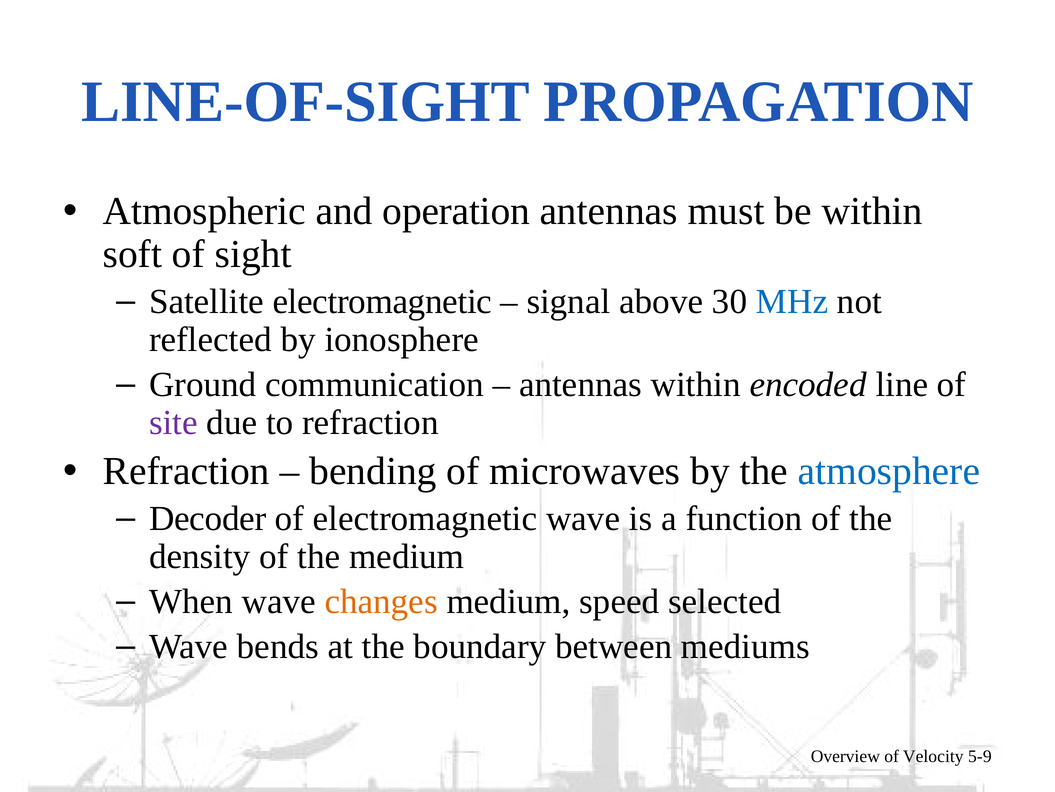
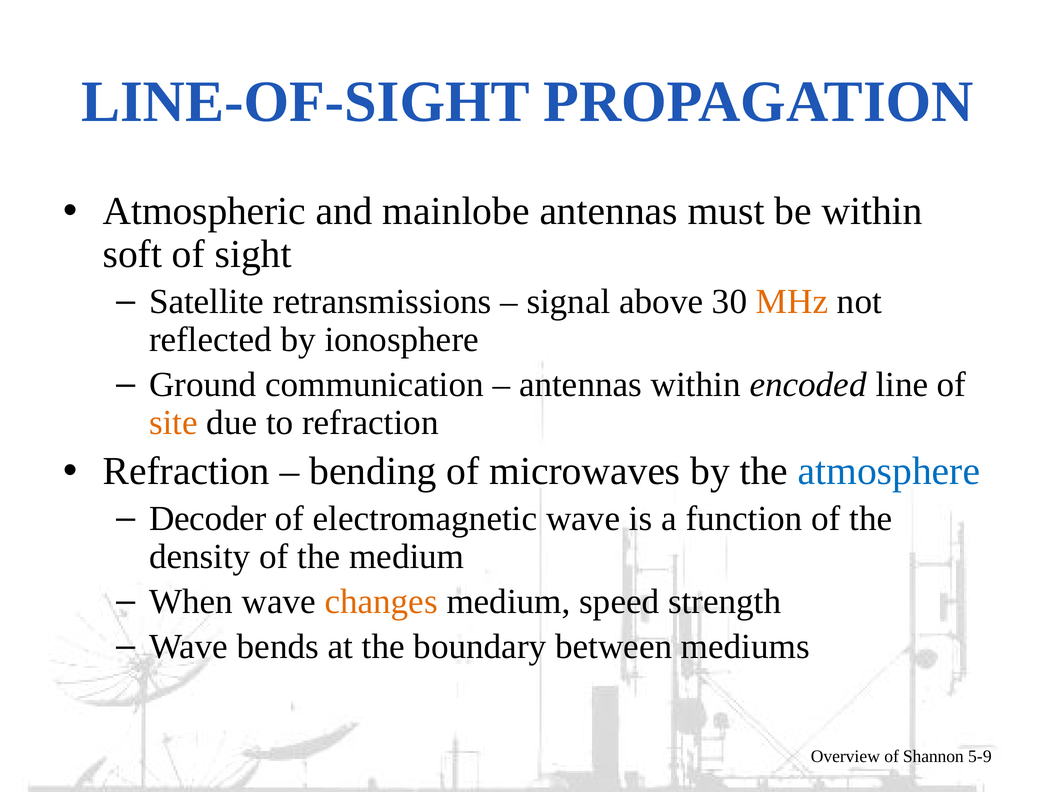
operation: operation -> mainlobe (456, 211)
Satellite electromagnetic: electromagnetic -> retransmissions (382, 301)
MHz colour: blue -> orange (792, 301)
site colour: purple -> orange (173, 422)
selected: selected -> strength (725, 601)
Velocity: Velocity -> Shannon (933, 756)
